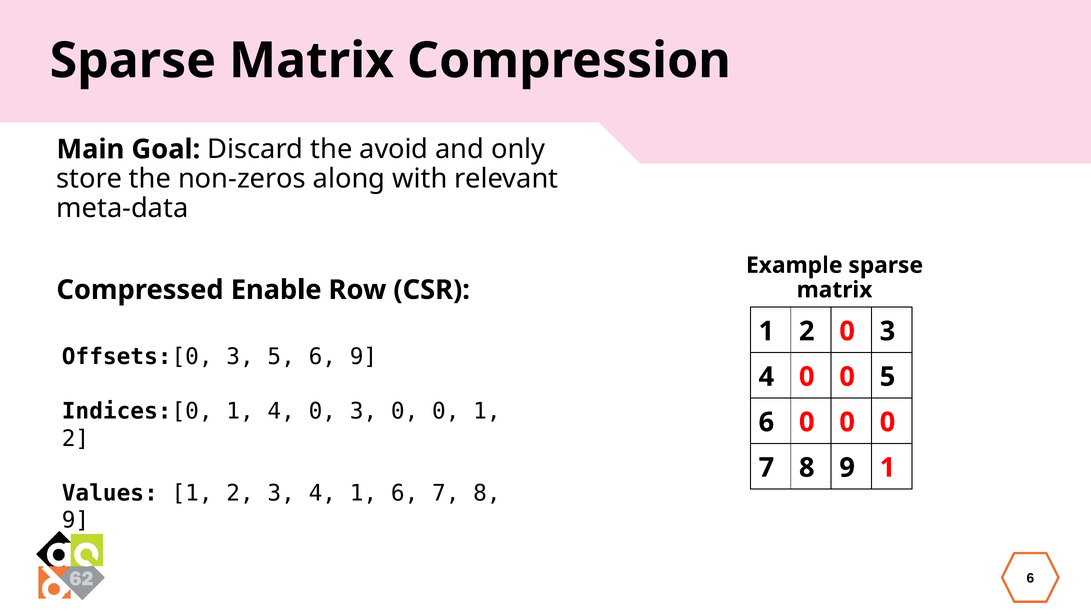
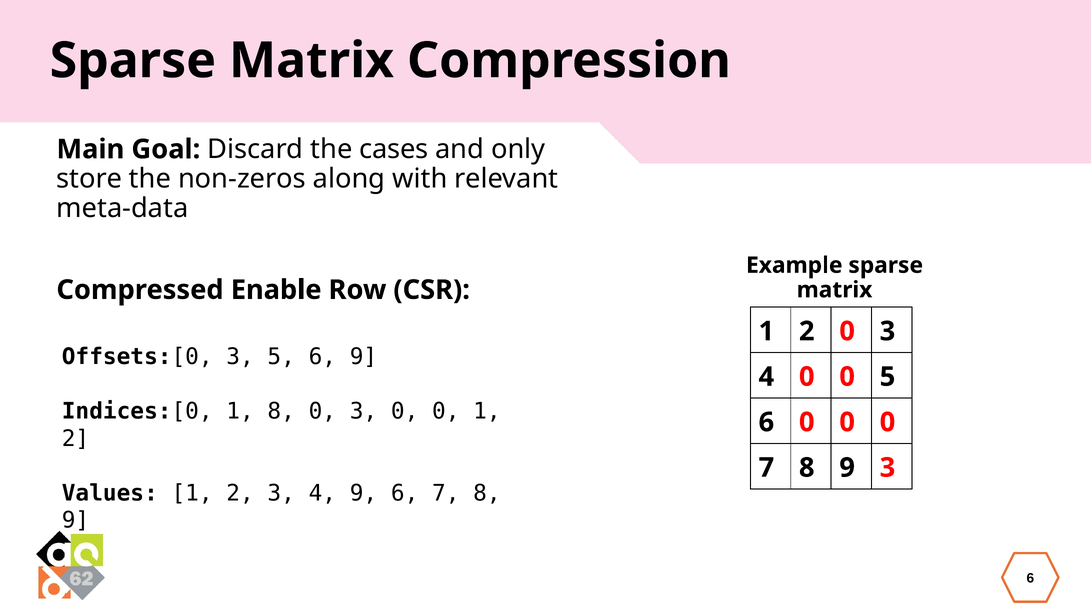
avoid: avoid -> cases (394, 149)
1 4: 4 -> 8 (281, 411)
9 1: 1 -> 3 (887, 467)
4 1: 1 -> 9 (364, 493)
